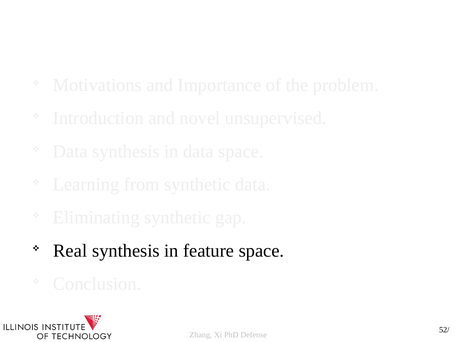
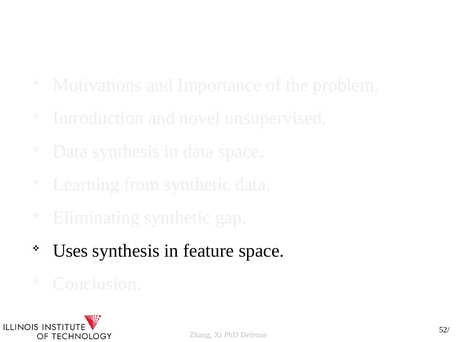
Real: Real -> Uses (70, 251)
